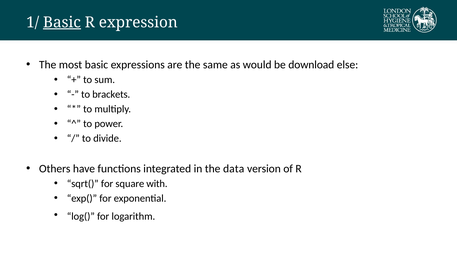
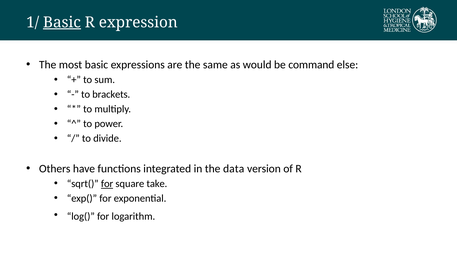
download: download -> command (311, 65)
for underline: none -> present (107, 184)
with: with -> take (157, 184)
